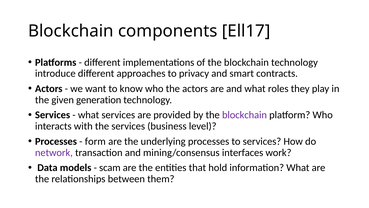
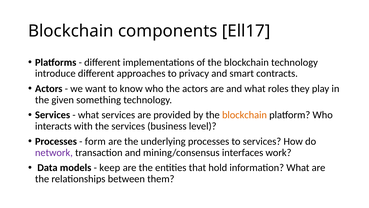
generation: generation -> something (99, 100)
blockchain colour: purple -> orange (244, 115)
scam: scam -> keep (110, 167)
